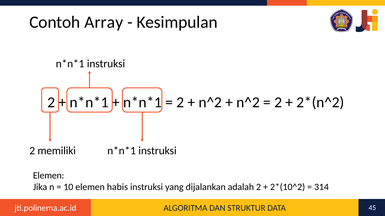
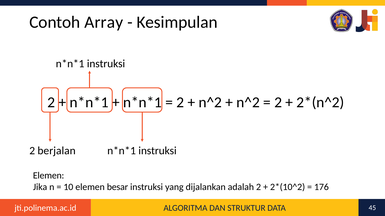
memiliki: memiliki -> berjalan (57, 151)
habis: habis -> besar (117, 187)
314: 314 -> 176 (321, 187)
